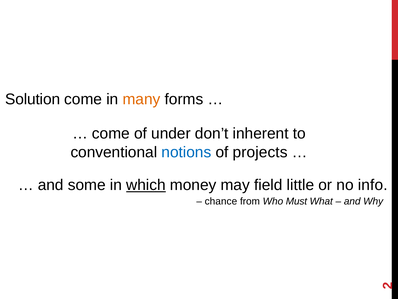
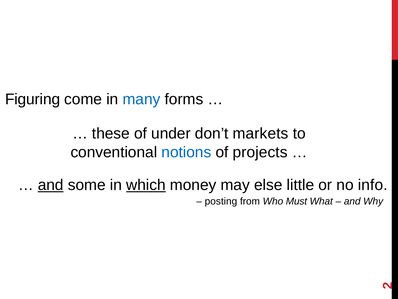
Solution: Solution -> Figuring (33, 99)
many colour: orange -> blue (141, 99)
come: come -> these (111, 133)
inherent: inherent -> markets (261, 133)
and underline: none -> present (51, 185)
field: field -> else (268, 185)
chance: chance -> posting (221, 201)
